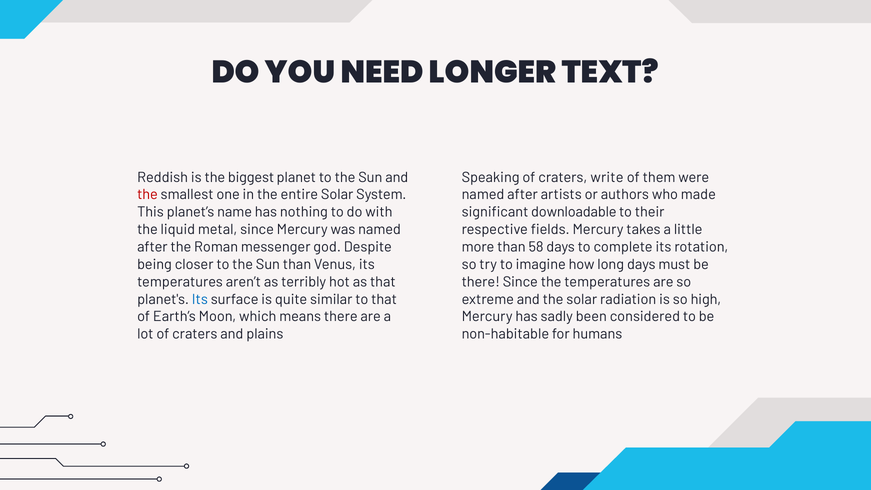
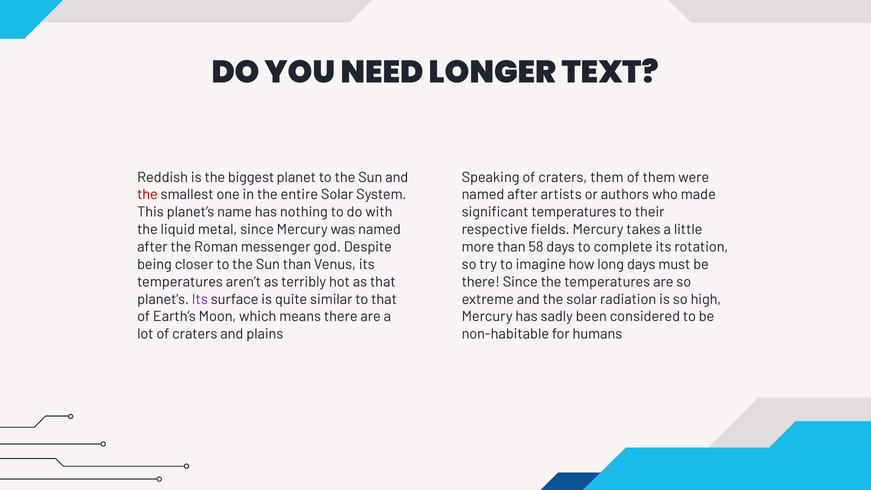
craters write: write -> them (607, 177)
significant downloadable: downloadable -> temperatures (574, 212)
Its colour: blue -> purple (200, 299)
